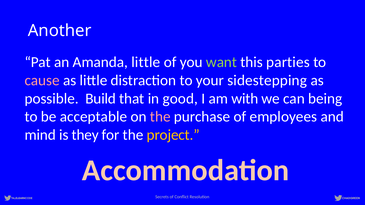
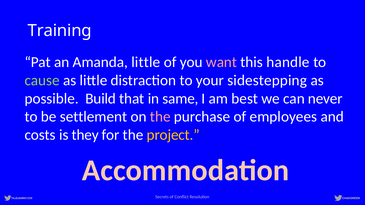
Another: Another -> Training (60, 31)
want colour: light green -> pink (221, 62)
parties: parties -> handle (288, 62)
cause colour: pink -> light green (42, 80)
good: good -> same (180, 99)
with: with -> best (245, 99)
being: being -> never (325, 99)
acceptable: acceptable -> settlement (94, 117)
mind: mind -> costs (40, 135)
